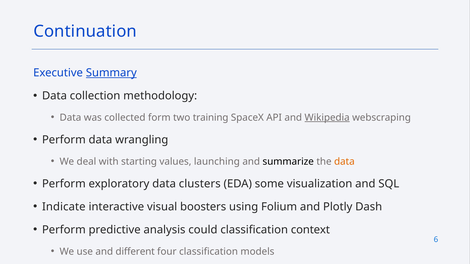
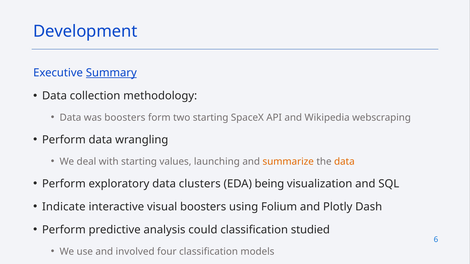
Continuation: Continuation -> Development (85, 31)
was collected: collected -> boosters (125, 118)
two training: training -> starting (211, 118)
Wikipedia underline: present -> none (327, 118)
summarize colour: black -> orange (288, 162)
some: some -> being (269, 184)
context: context -> studied (310, 230)
different: different -> involved (135, 252)
